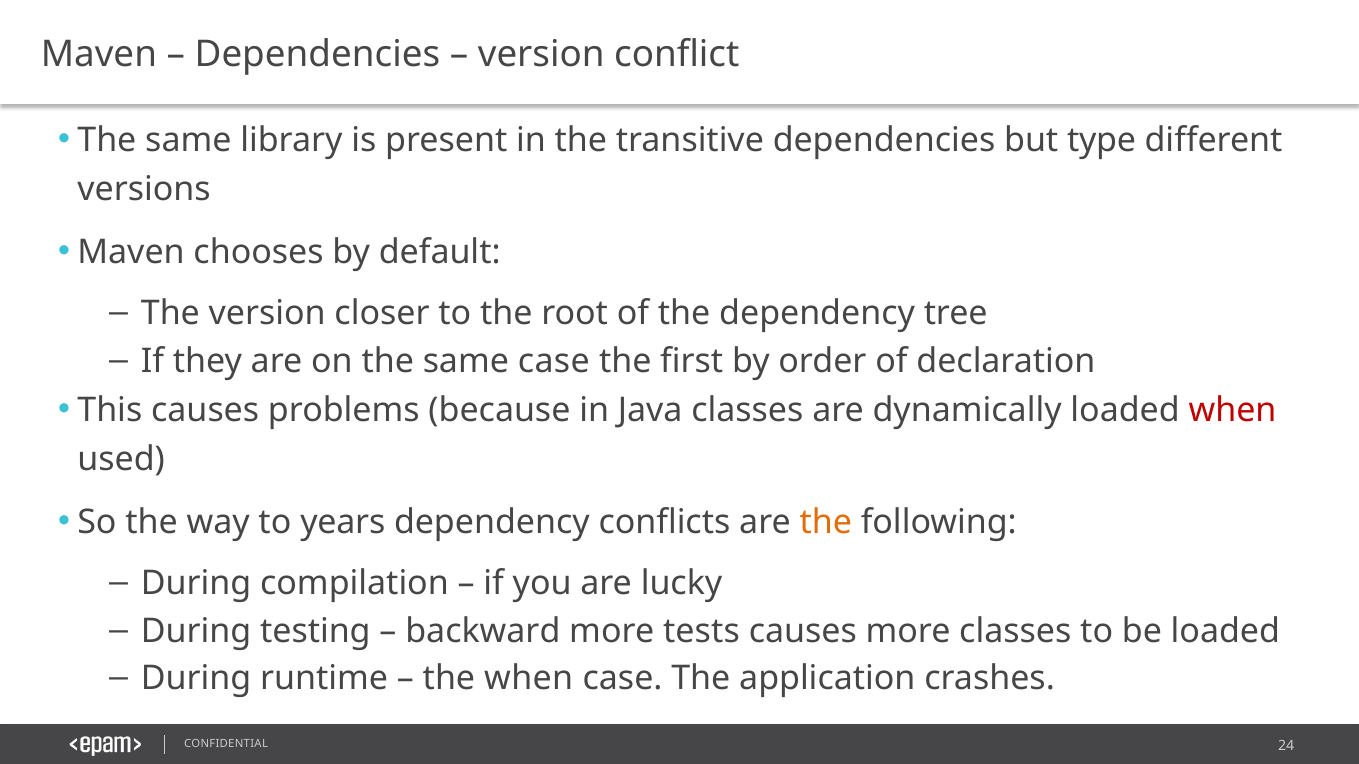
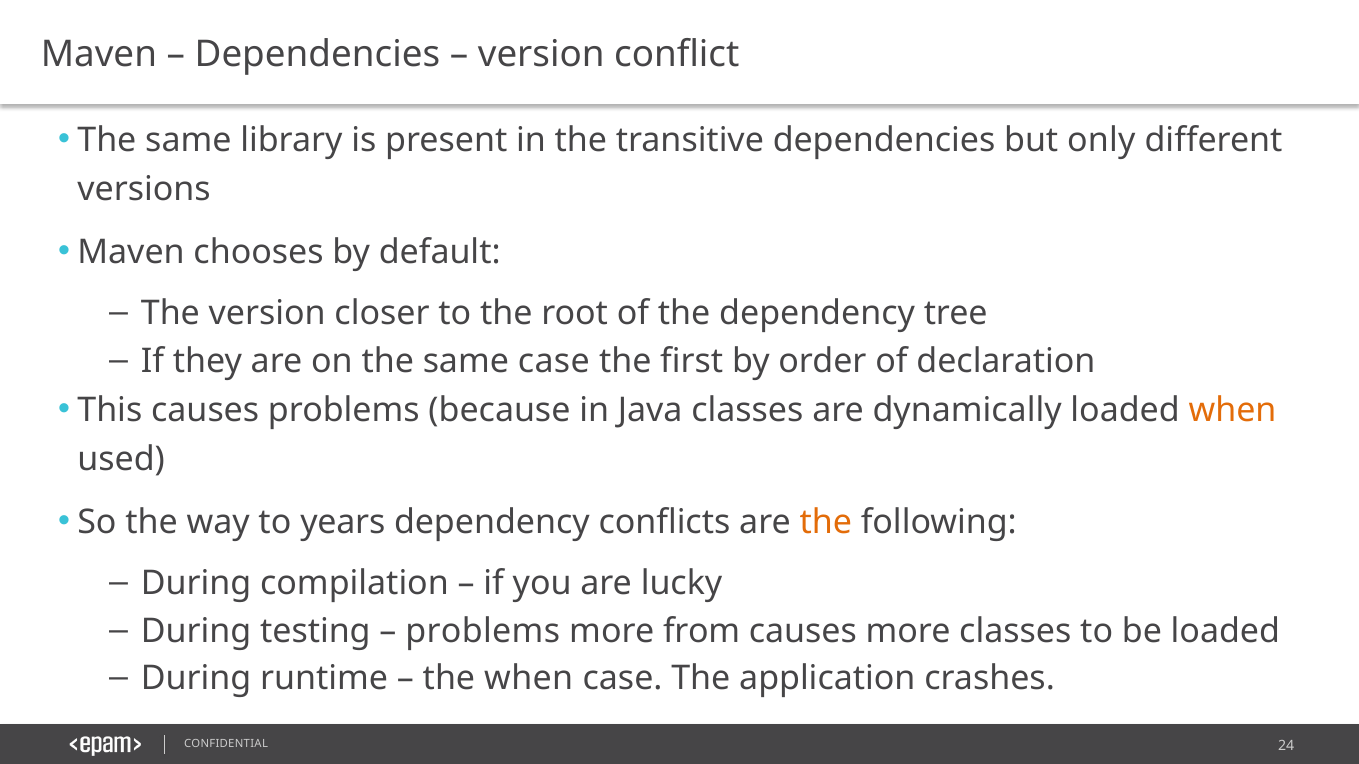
type: type -> only (1101, 140)
when colour: red -> orange (1233, 410)
backward: backward -> problems (483, 631)
tests: tests -> from (702, 631)
